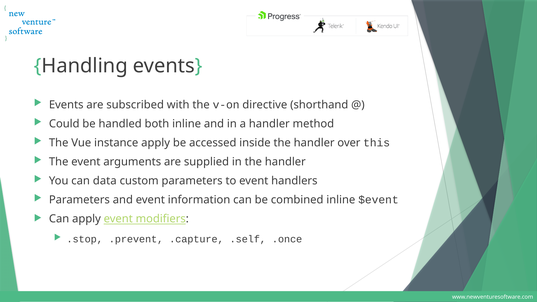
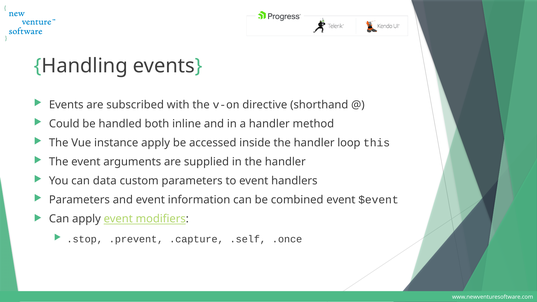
over: over -> loop (349, 143)
combined inline: inline -> event (341, 200)
